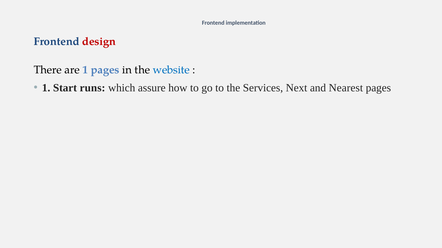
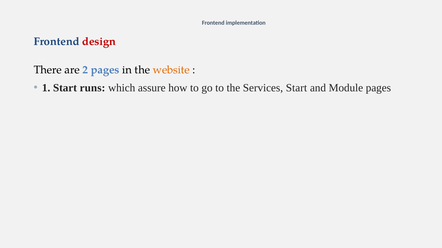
are 1: 1 -> 2 (85, 70)
website colour: blue -> orange (171, 70)
Services Next: Next -> Start (296, 88)
Nearest: Nearest -> Module (346, 88)
